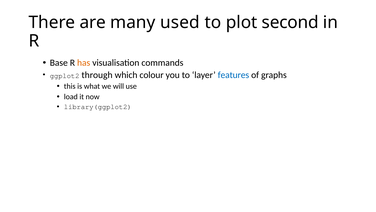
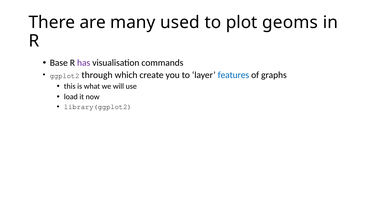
second: second -> geoms (290, 22)
has colour: orange -> purple (84, 63)
colour: colour -> create (152, 75)
